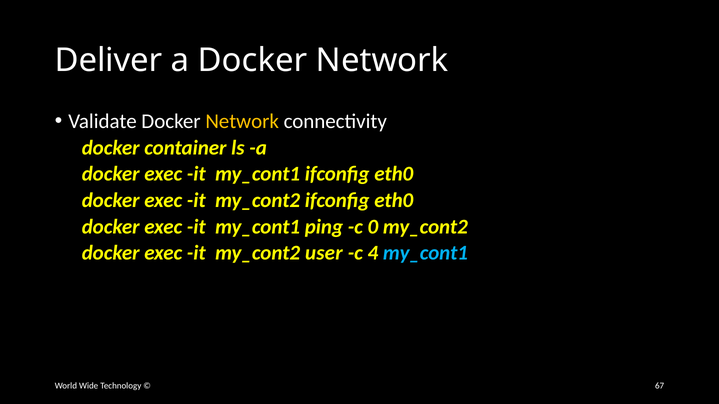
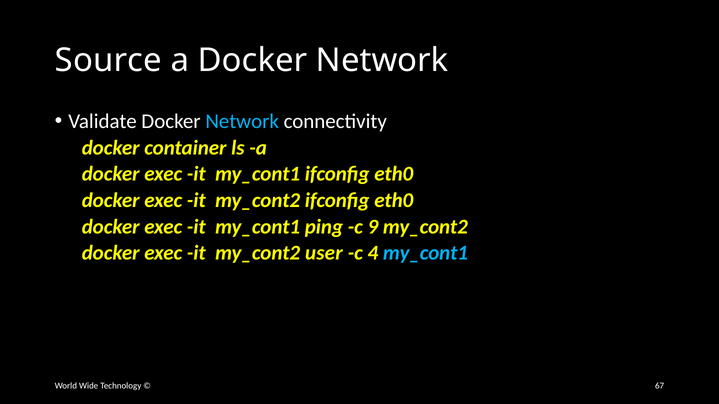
Deliver: Deliver -> Source (108, 60)
Network colour: yellow -> light blue (242, 122)
0: 0 -> 9 (373, 227)
